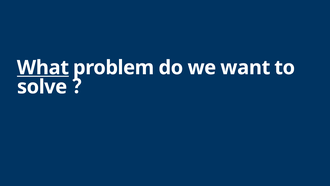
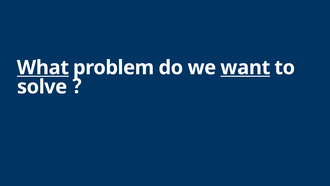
want underline: none -> present (245, 68)
